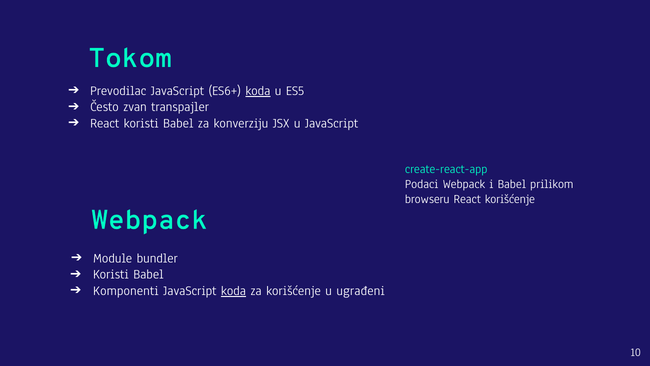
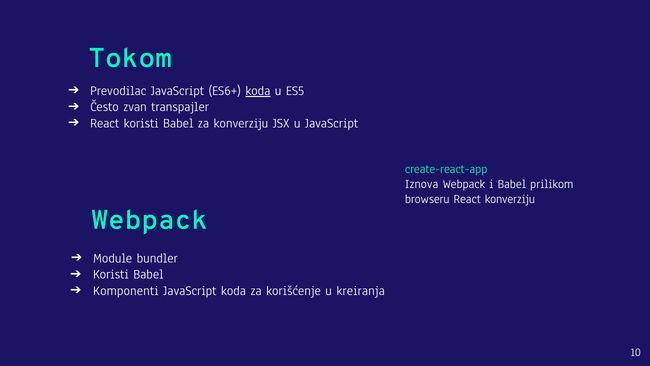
Podaci: Podaci -> Iznova (422, 184)
React korišćenje: korišćenje -> konverziju (510, 199)
koda underline: present -> none (233, 290)
ugrađeni: ugrađeni -> kreiranja (361, 290)
